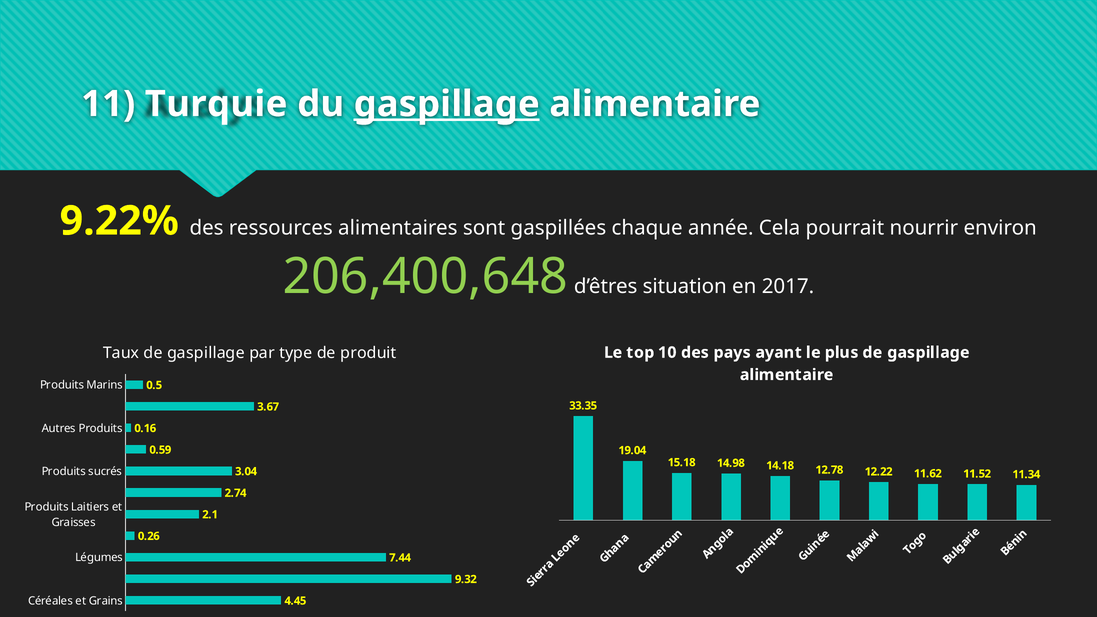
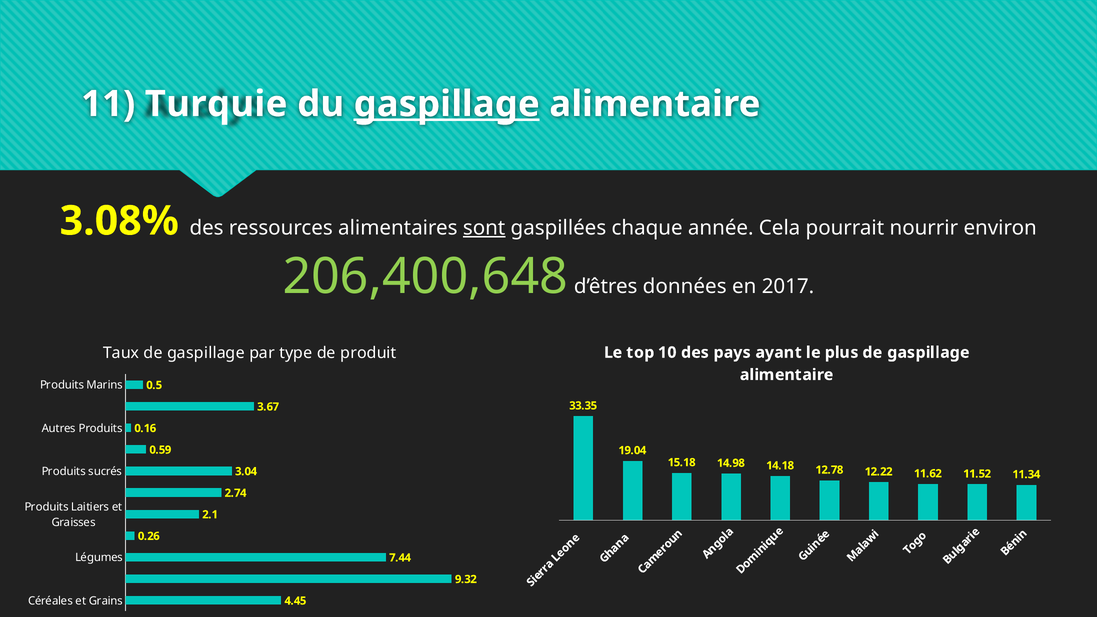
9.22%: 9.22% -> 3.08% (119, 221)
sont underline: none -> present (484, 228)
situation: situation -> données (685, 286)
